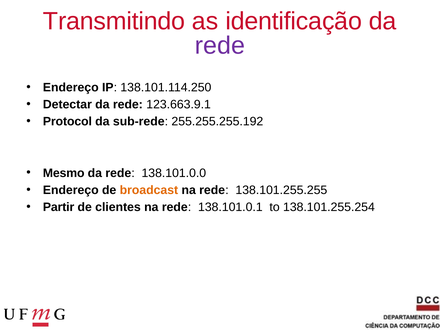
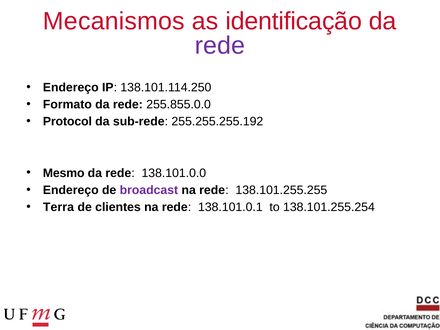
Transmitindo: Transmitindo -> Mecanismos (114, 21)
Detectar: Detectar -> Formato (67, 105)
123.663.9.1: 123.663.9.1 -> 255.855.0.0 (179, 105)
broadcast colour: orange -> purple (149, 190)
Partir: Partir -> Terra (58, 207)
